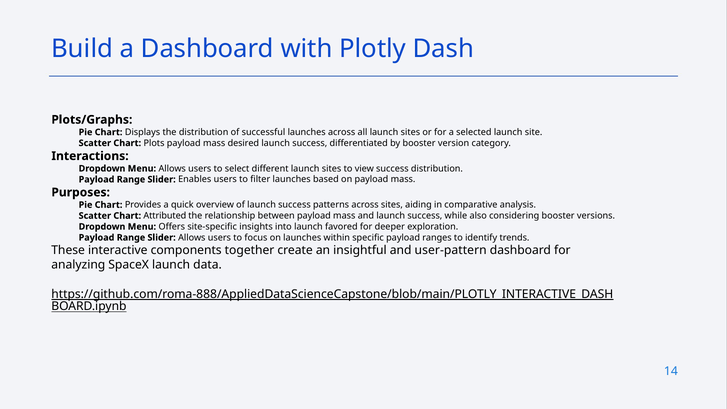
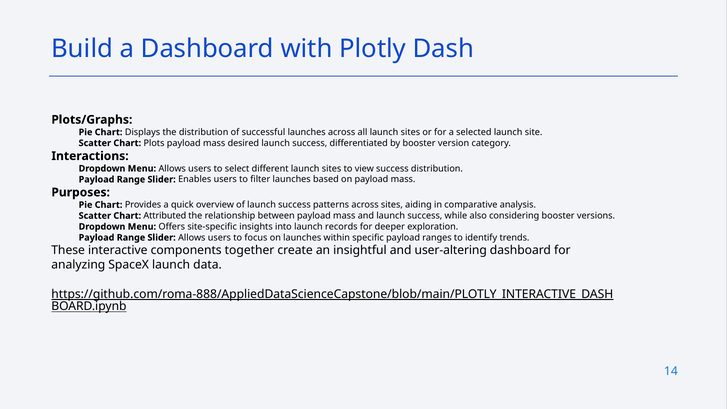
favored: favored -> records (341, 227)
user-pattern: user-pattern -> user-altering (451, 250)
